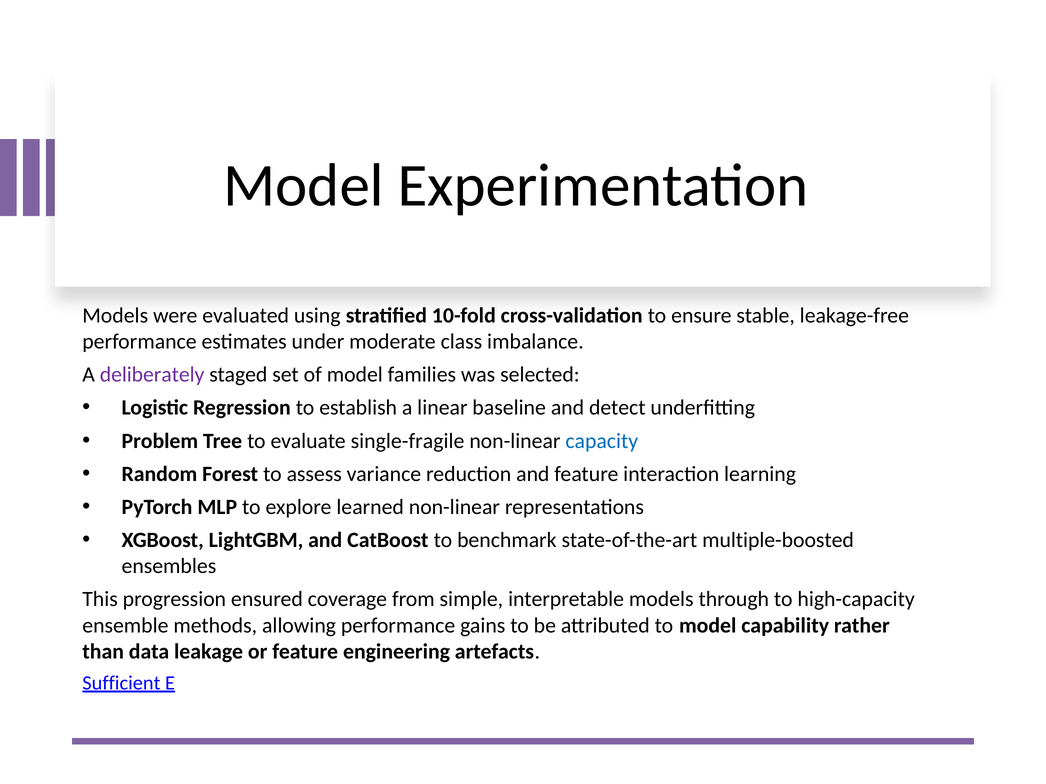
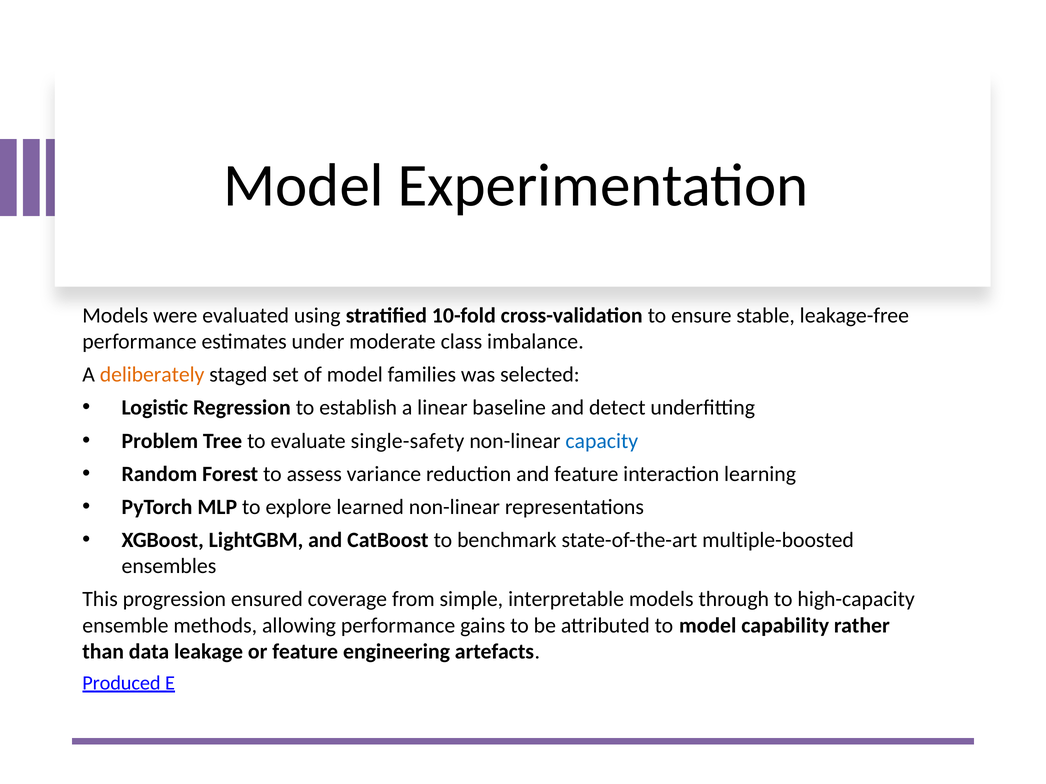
deliberately colour: purple -> orange (152, 375)
single-fragile: single-fragile -> single-safety (407, 441)
Sufficient: Sufficient -> Produced (121, 683)
